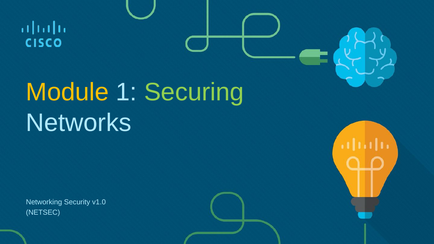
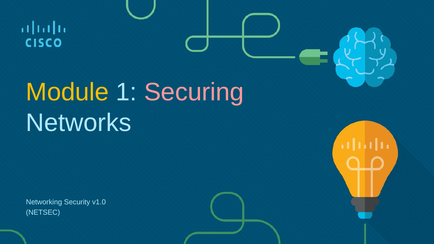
Securing colour: light green -> pink (194, 92)
